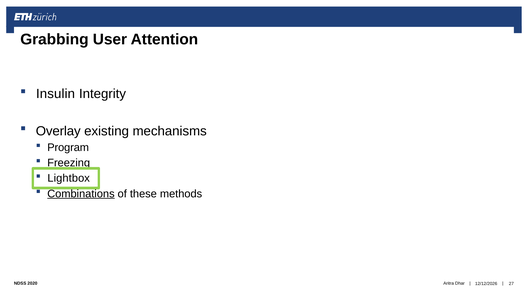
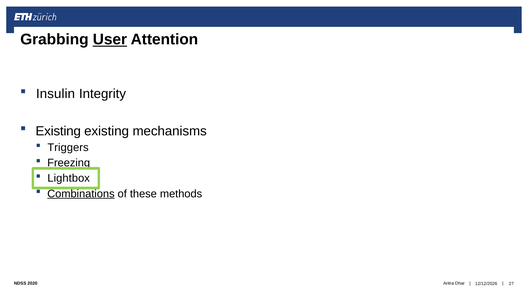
User underline: none -> present (110, 40)
Overlay: Overlay -> Existing (58, 131)
Program: Program -> Triggers (68, 148)
